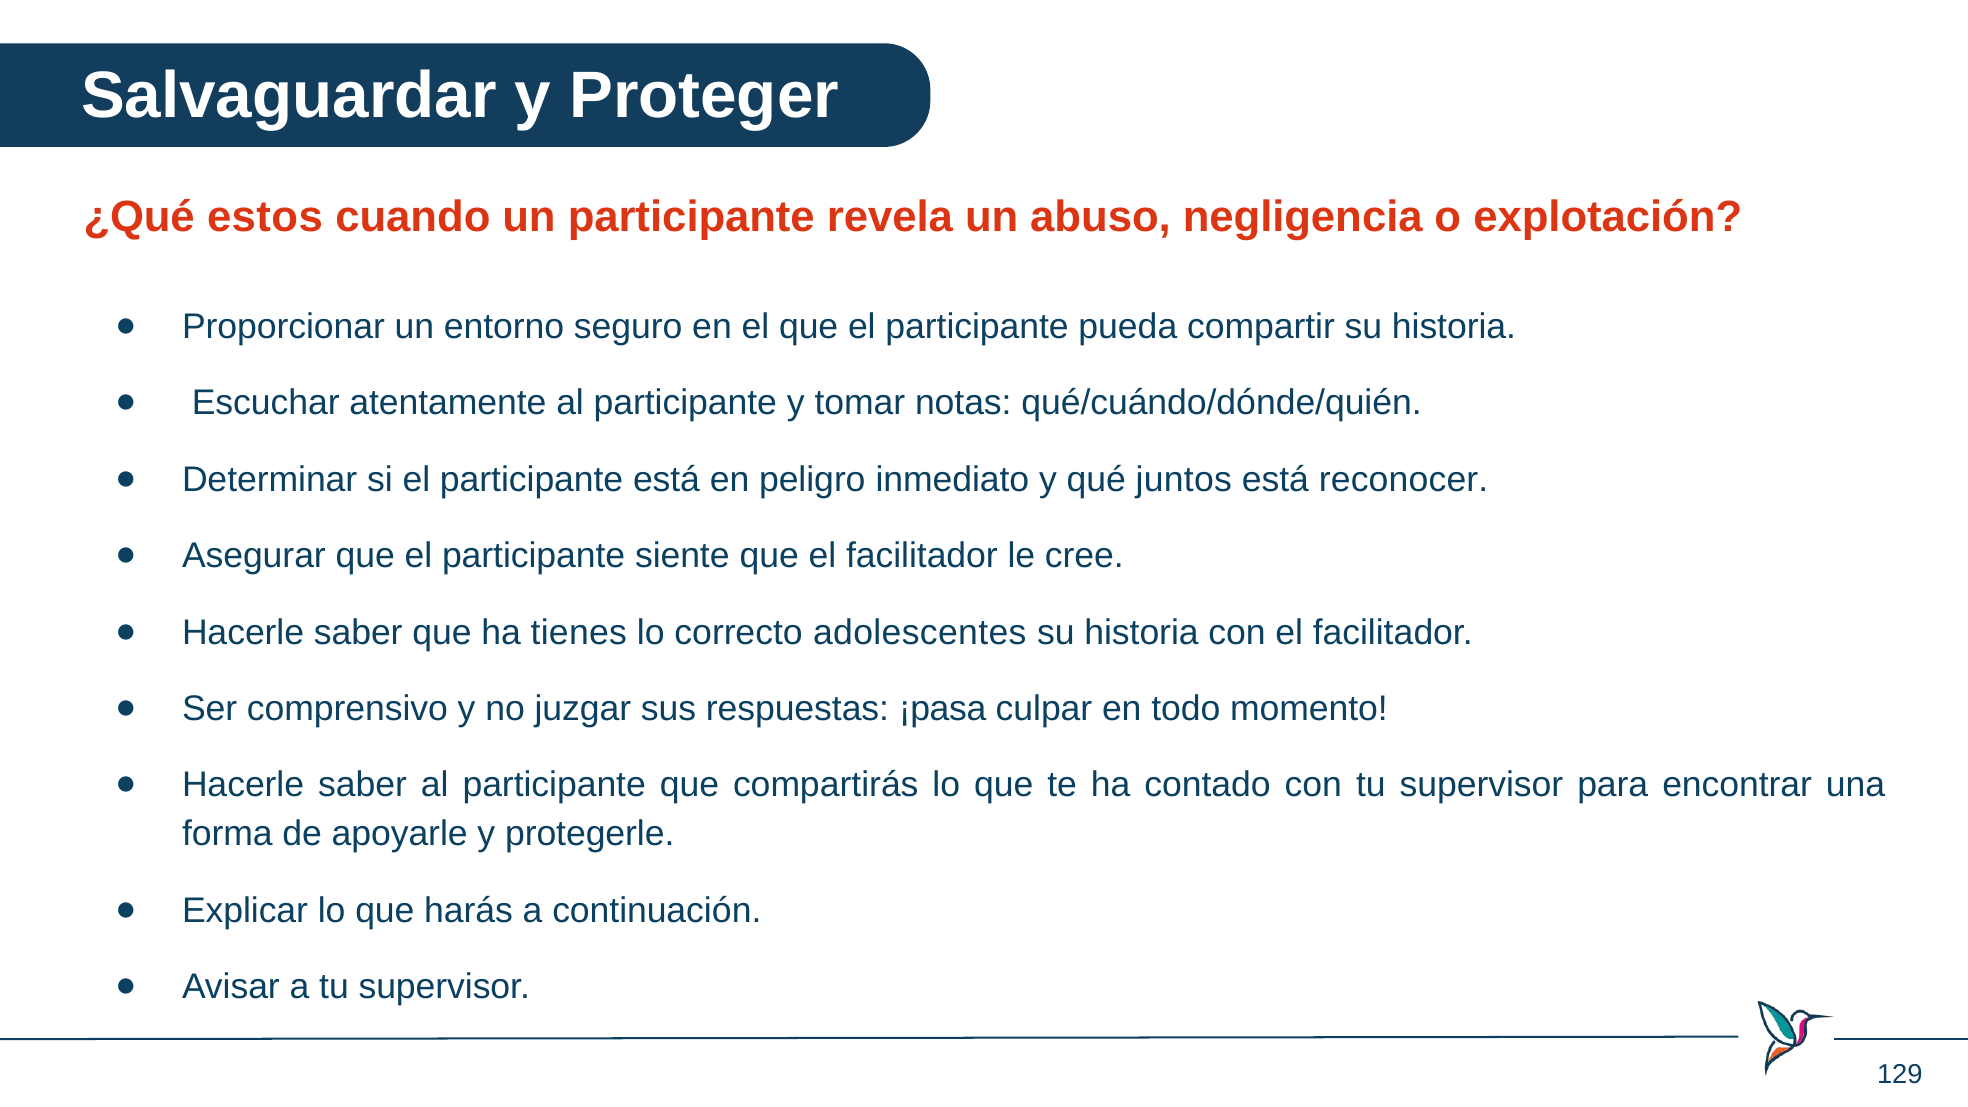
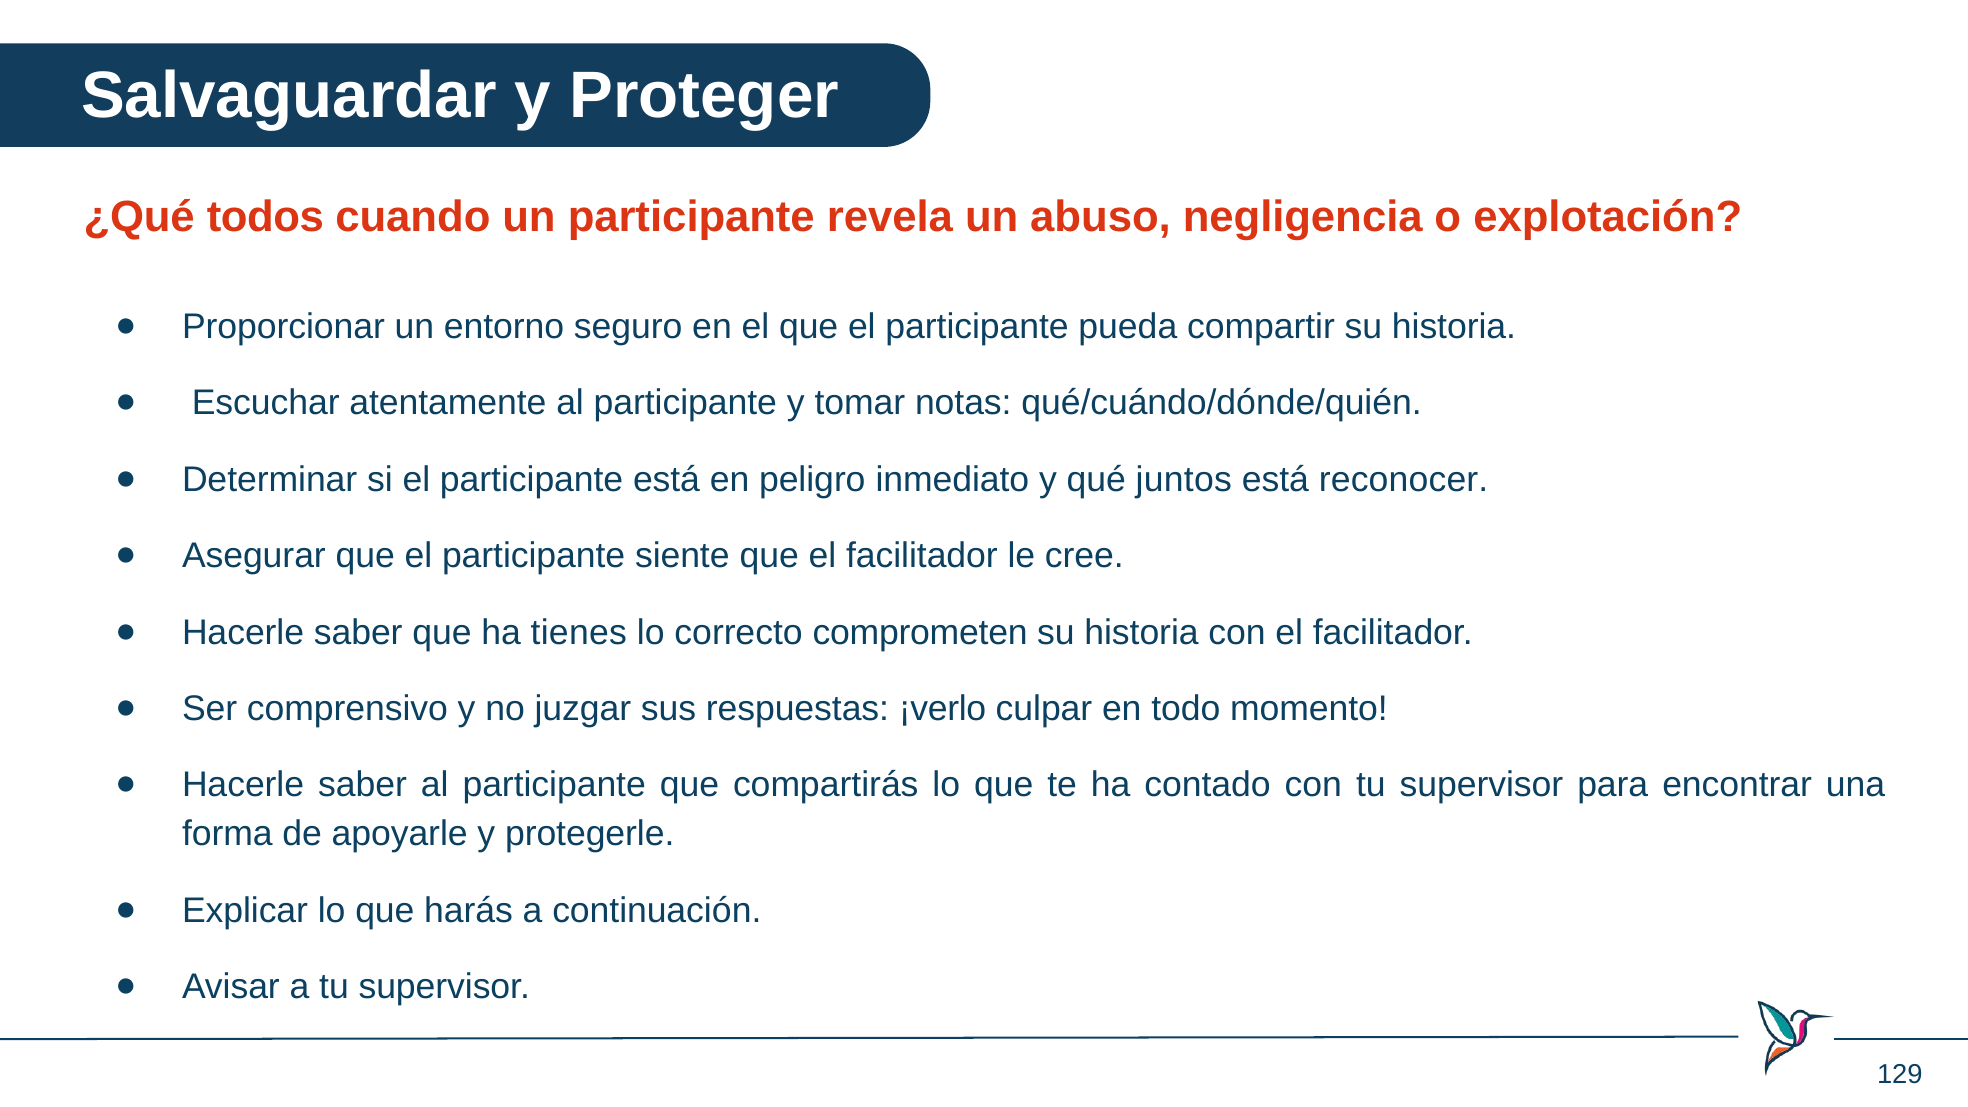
estos: estos -> todos (265, 217)
adolescentes: adolescentes -> comprometen (920, 632)
¡pasa: ¡pasa -> ¡verlo (943, 709)
